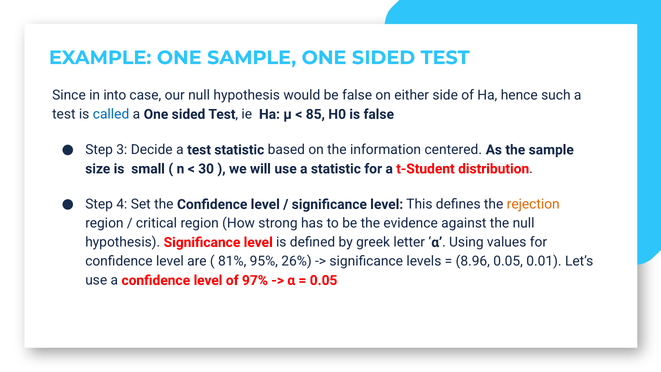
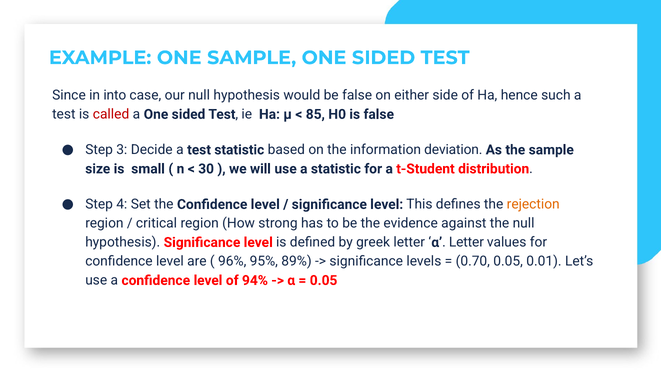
called colour: blue -> red (111, 114)
centered: centered -> deviation (453, 150)
α Using: Using -> Letter (466, 242)
81%: 81% -> 96% (232, 261)
26%: 26% -> 89% (297, 261)
8.96: 8.96 -> 0.70 (473, 261)
97%: 97% -> 94% (255, 280)
